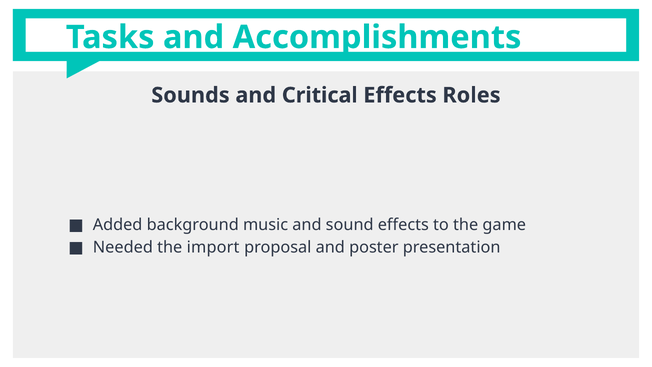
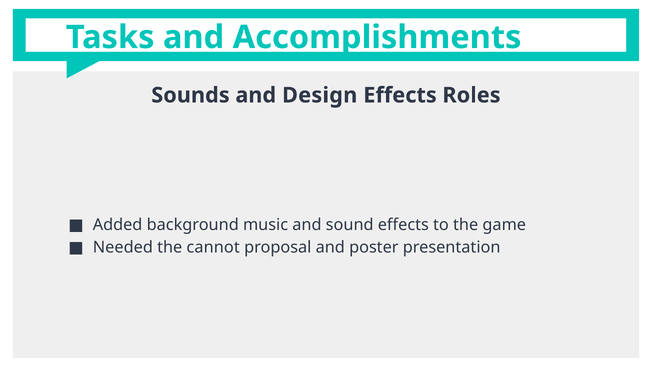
Critical: Critical -> Design (320, 95)
import: import -> cannot (213, 247)
